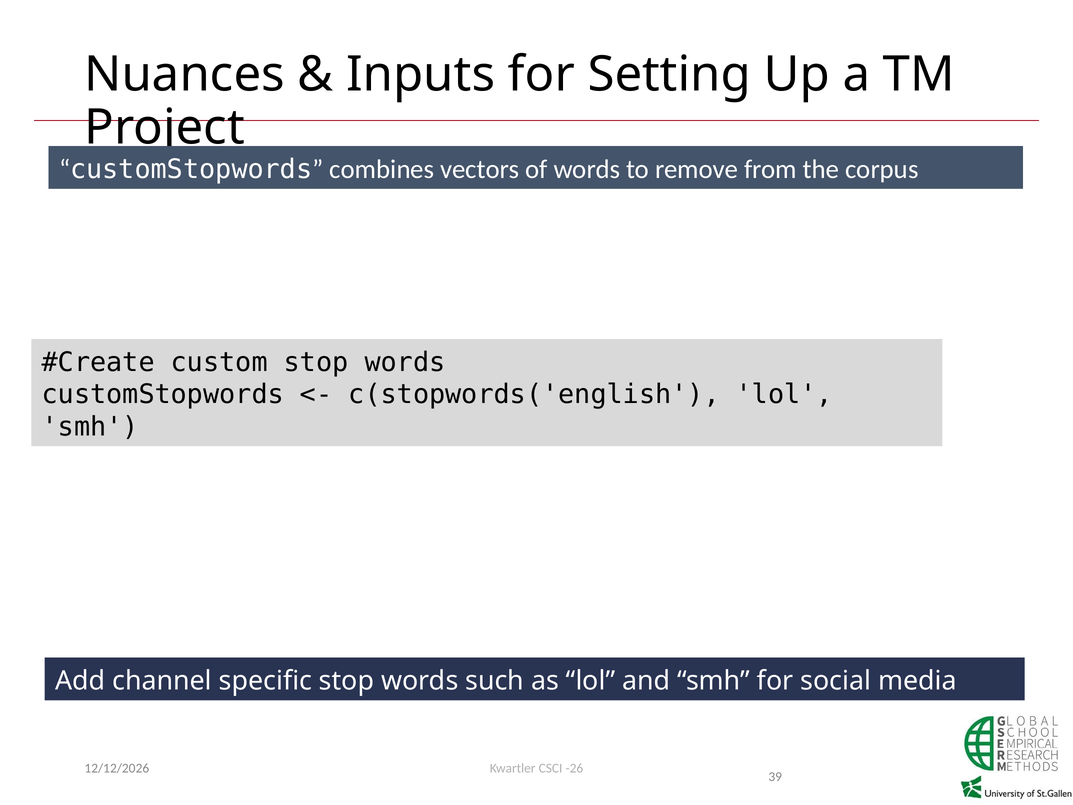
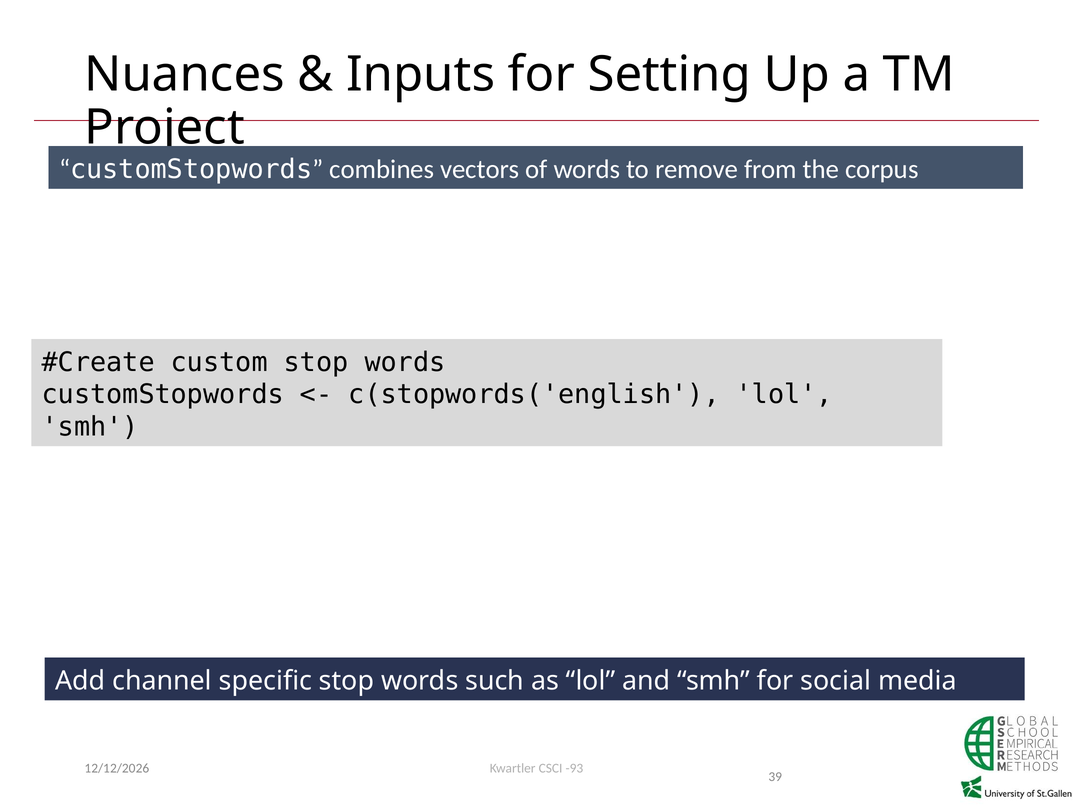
-26: -26 -> -93 (574, 768)
